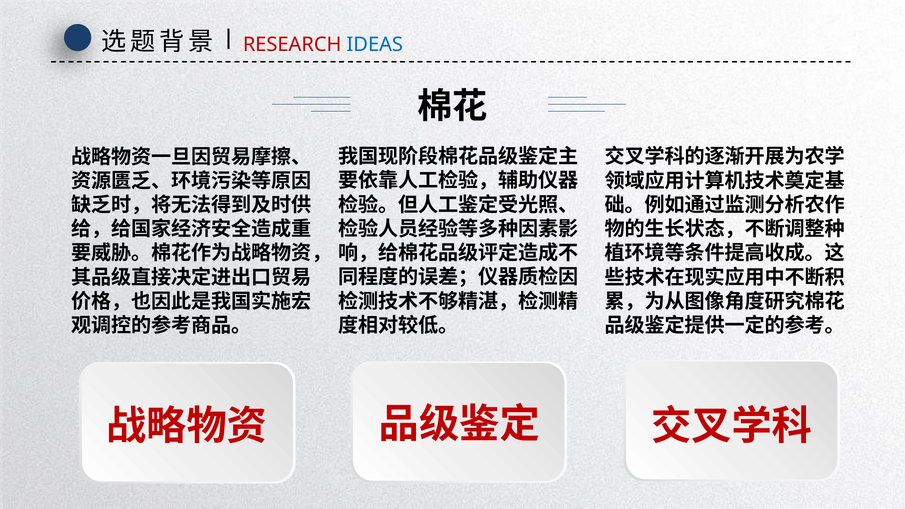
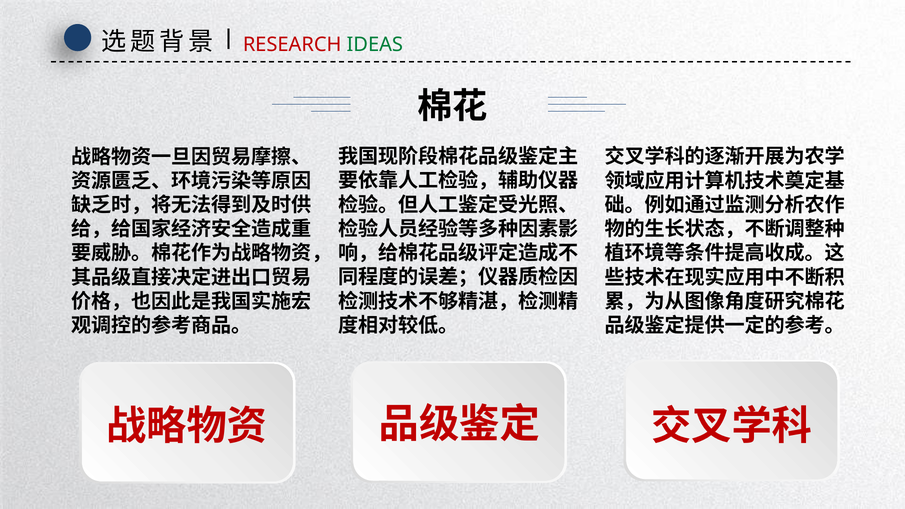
IDEAS colour: blue -> green (375, 44)
